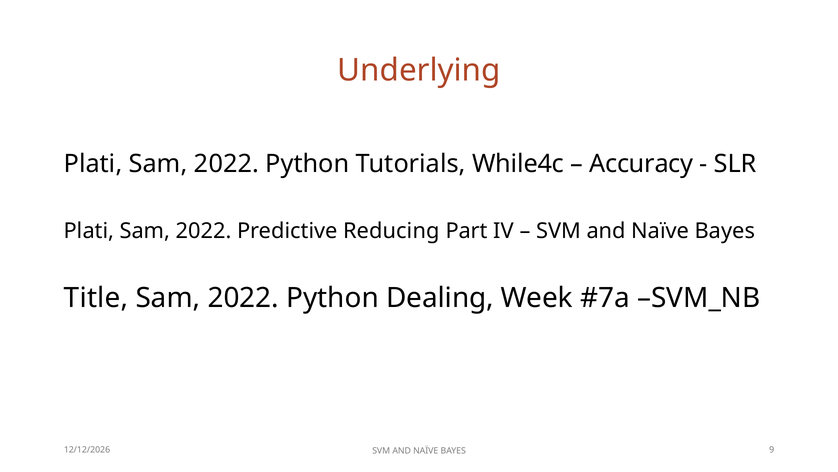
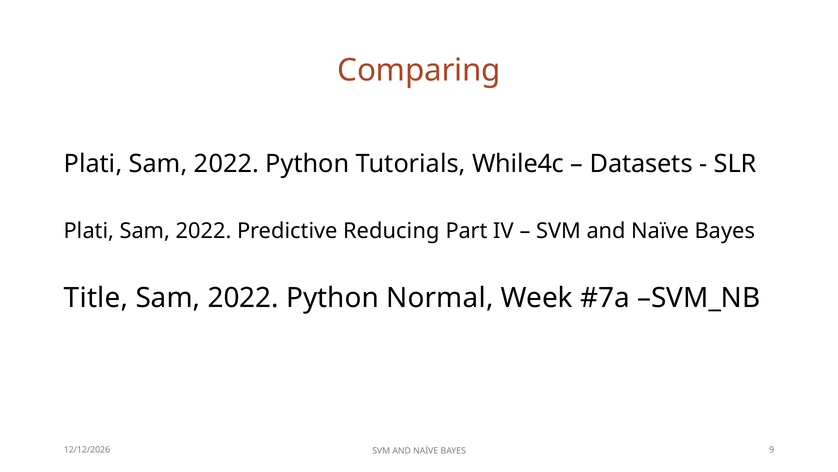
Underlying: Underlying -> Comparing (419, 70)
Accuracy: Accuracy -> Datasets (641, 164)
Dealing: Dealing -> Normal (440, 298)
